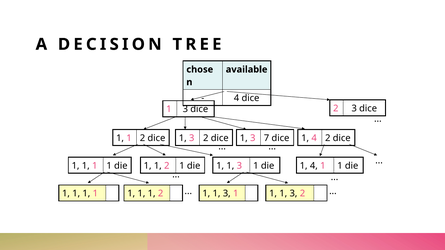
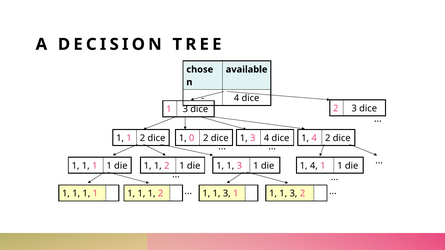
3: 3 -> 0 (192, 138)
3 7: 7 -> 4 (267, 138)
